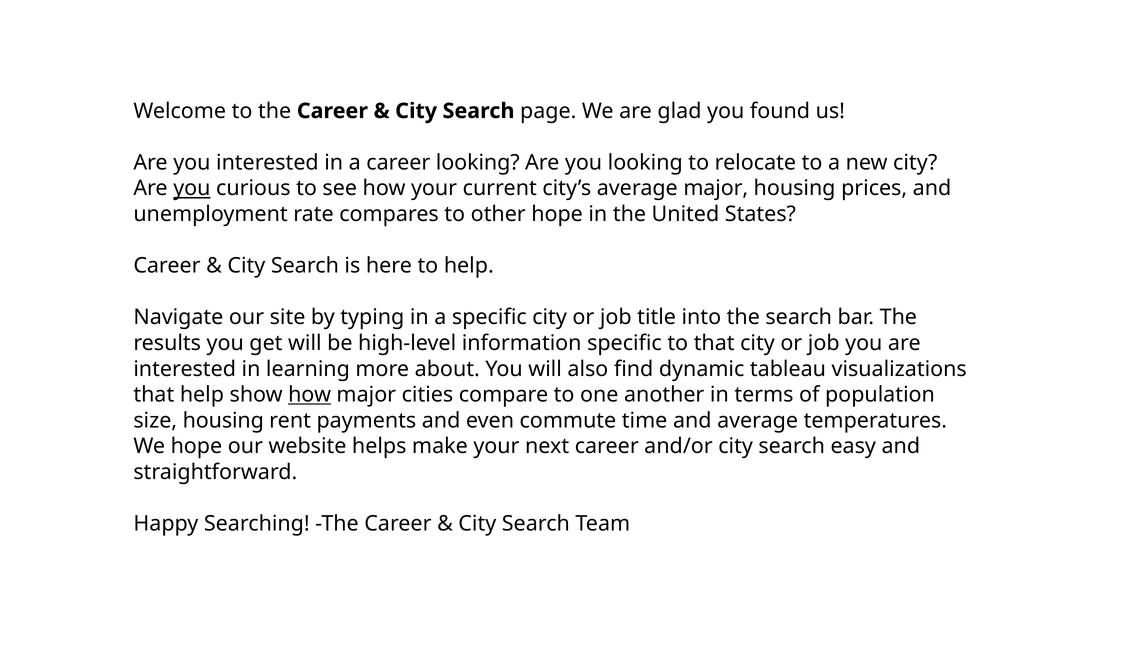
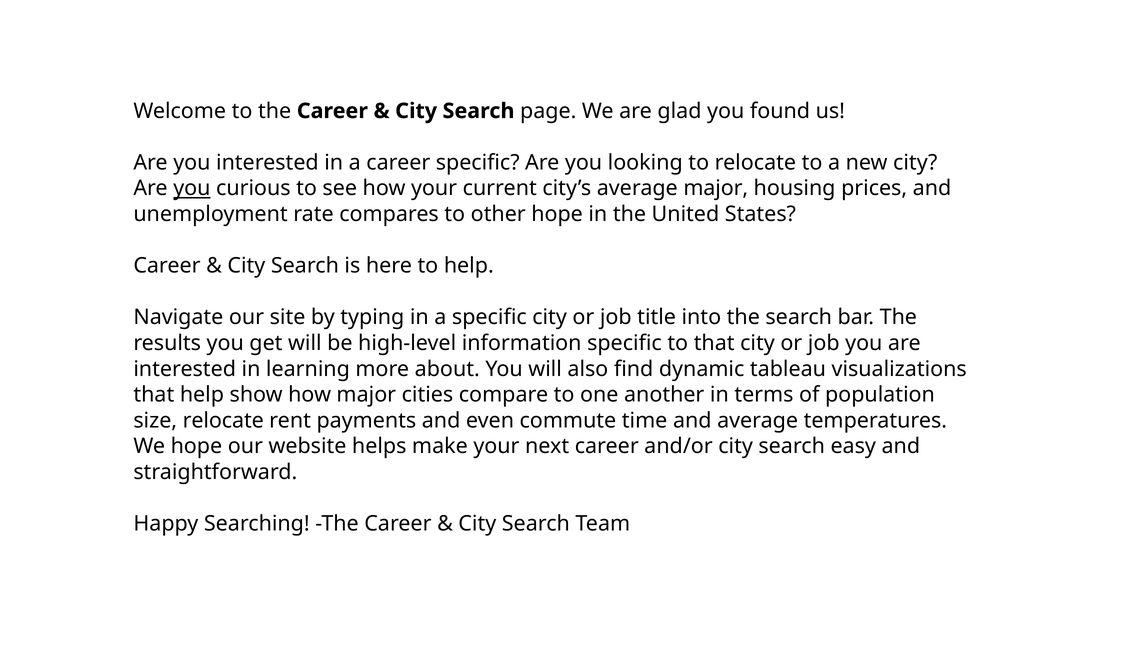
career looking: looking -> specific (478, 163)
how underline: present -> none (310, 395)
size housing: housing -> relocate (223, 421)
